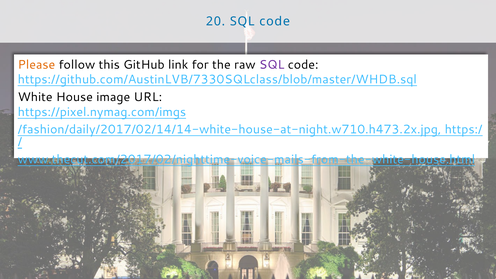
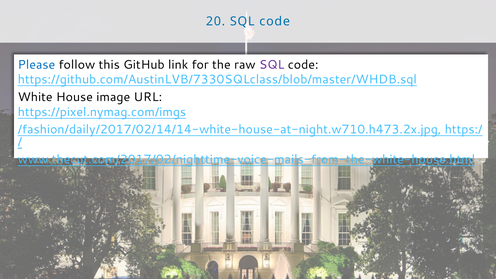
Please colour: orange -> blue (36, 65)
